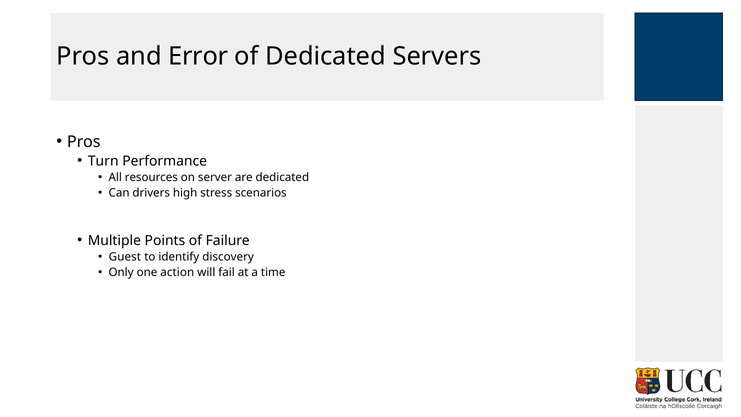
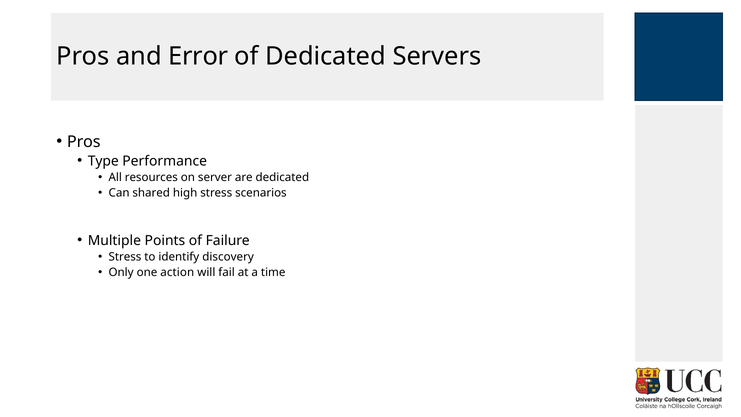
Turn: Turn -> Type (103, 161)
drivers: drivers -> shared (151, 193)
Guest: Guest -> Stress (125, 257)
